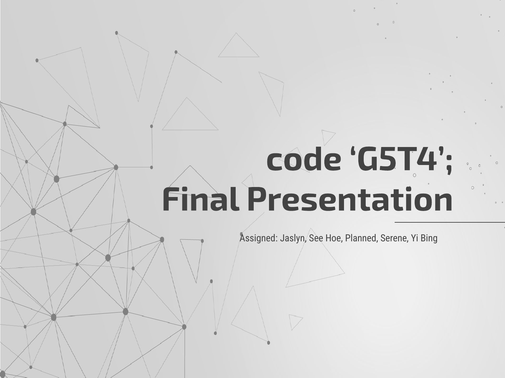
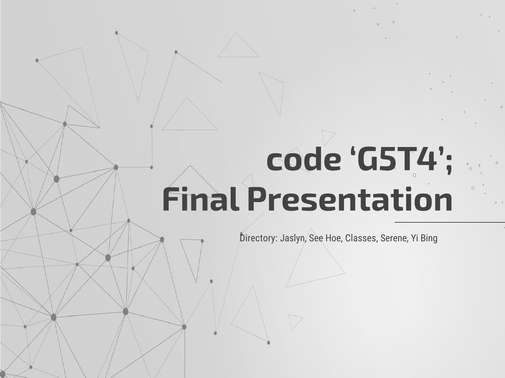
Assigned: Assigned -> Directory (259, 239)
Planned: Planned -> Classes (362, 239)
